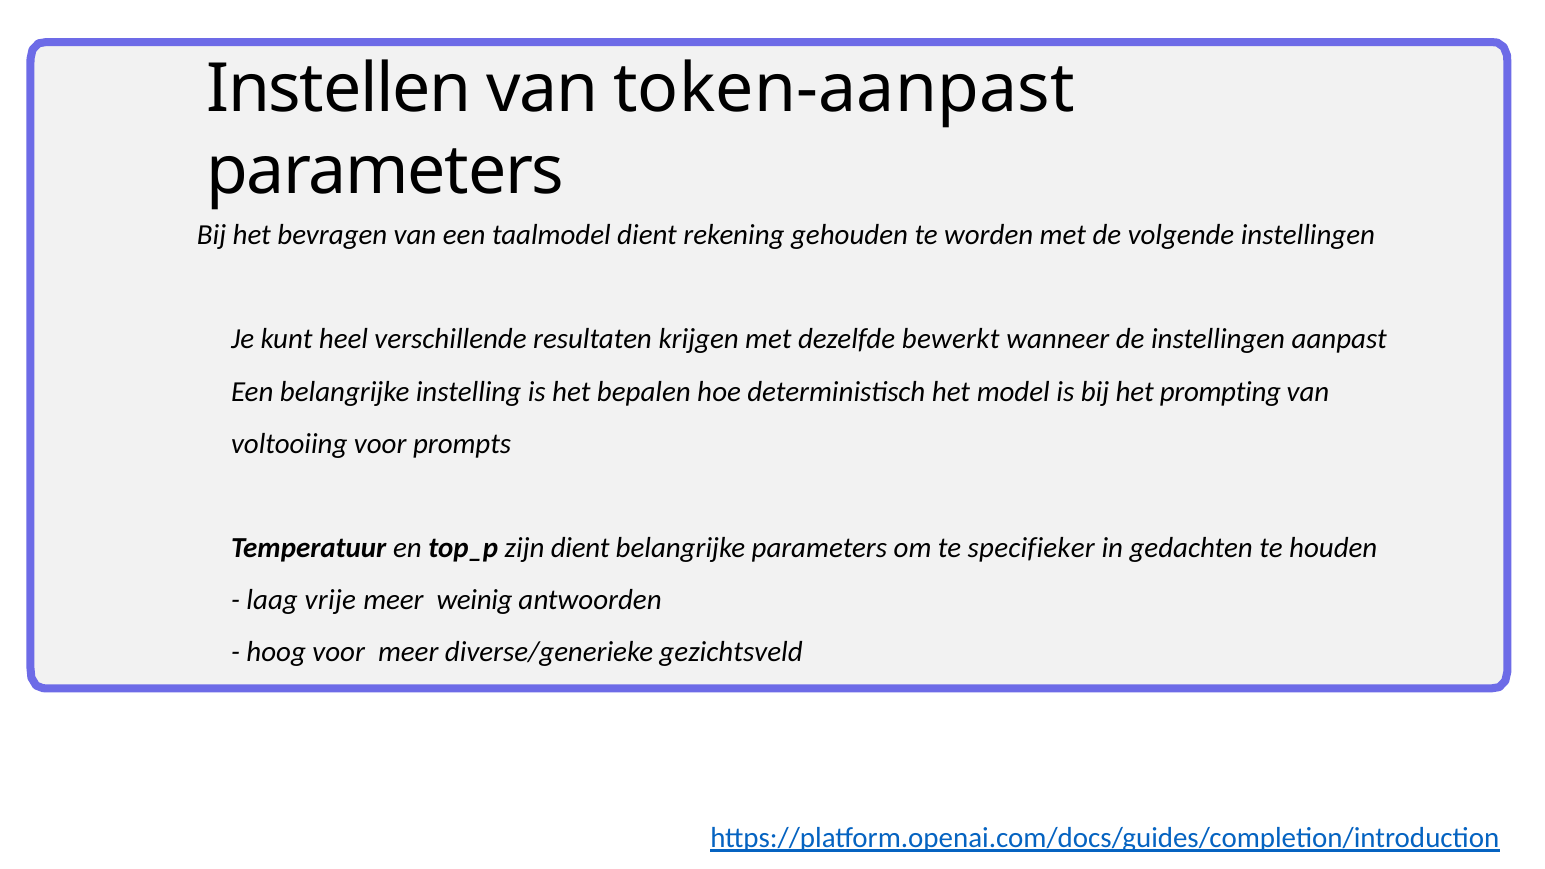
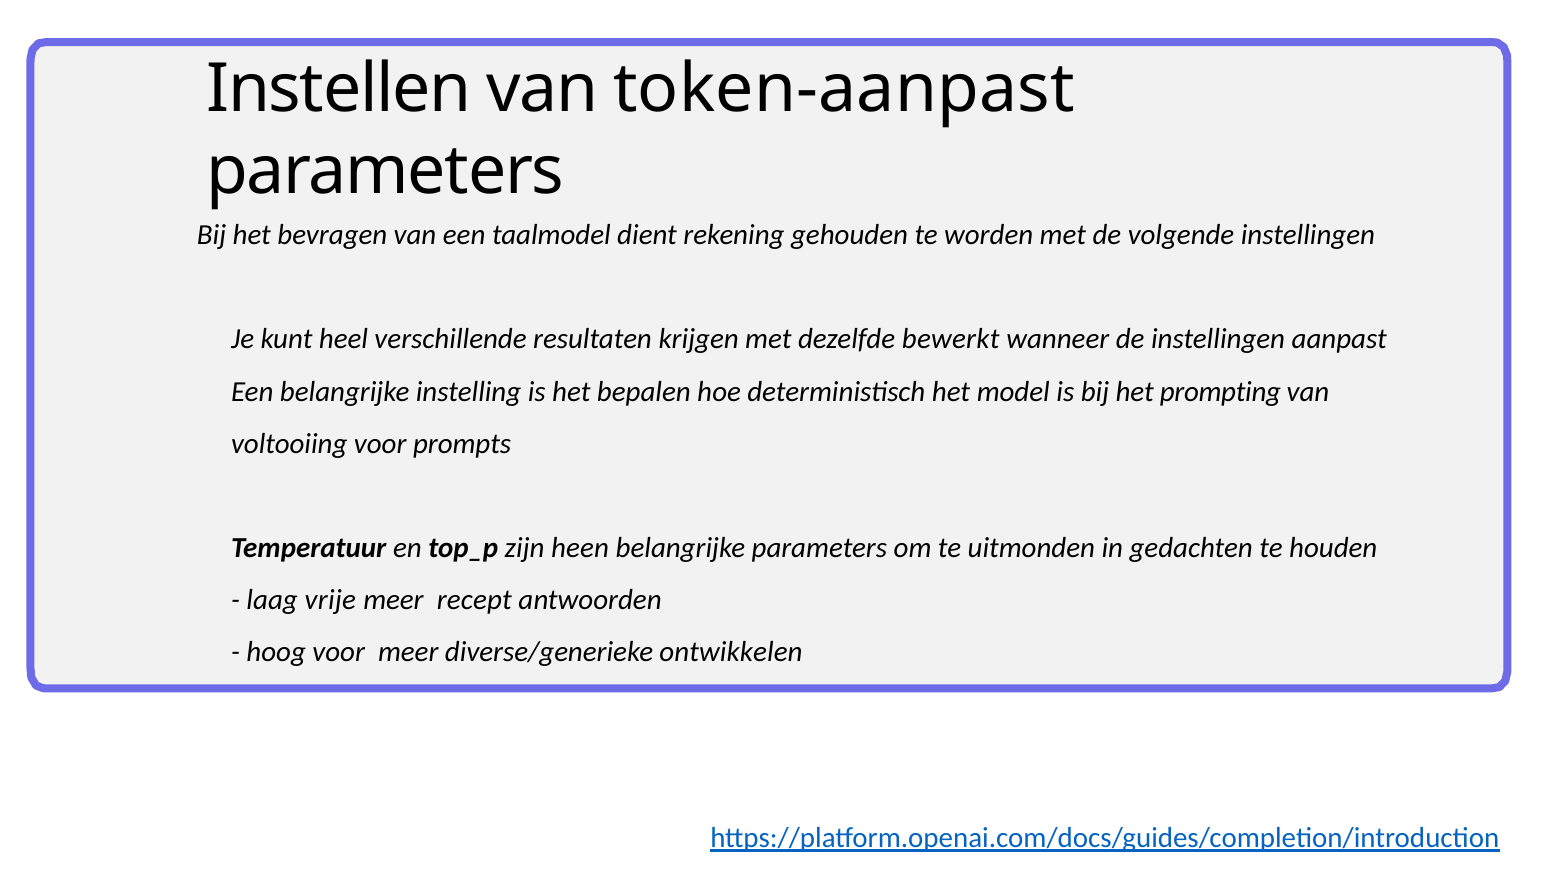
zijn dient: dient -> heen (580, 548)
specifieker: specifieker -> uitmonden (1031, 548)
weinig: weinig -> recept (474, 600)
gezichtsveld: gezichtsveld -> ontwikkelen (731, 652)
